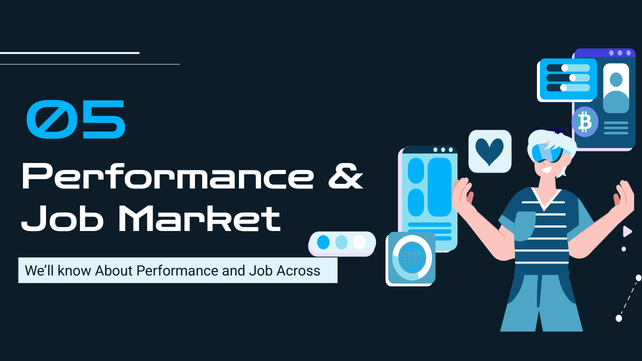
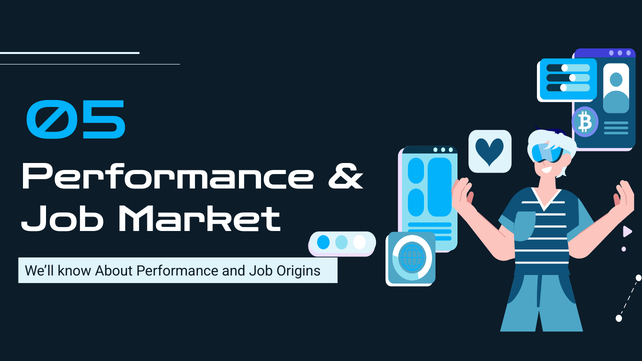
Across: Across -> Origins (299, 271)
